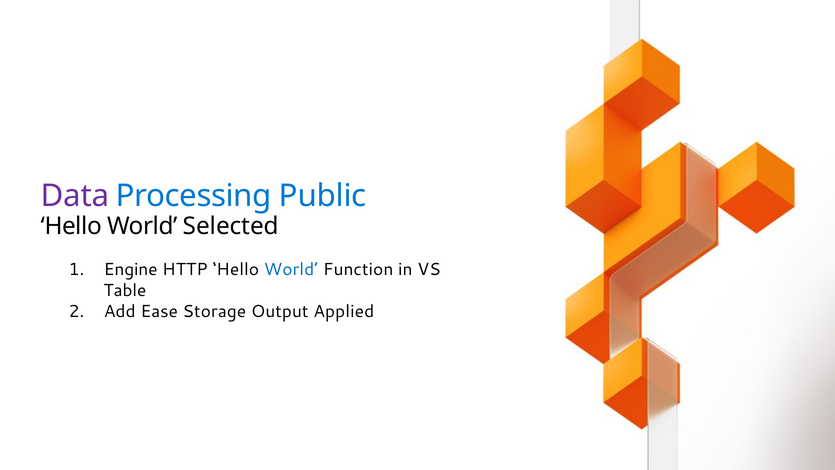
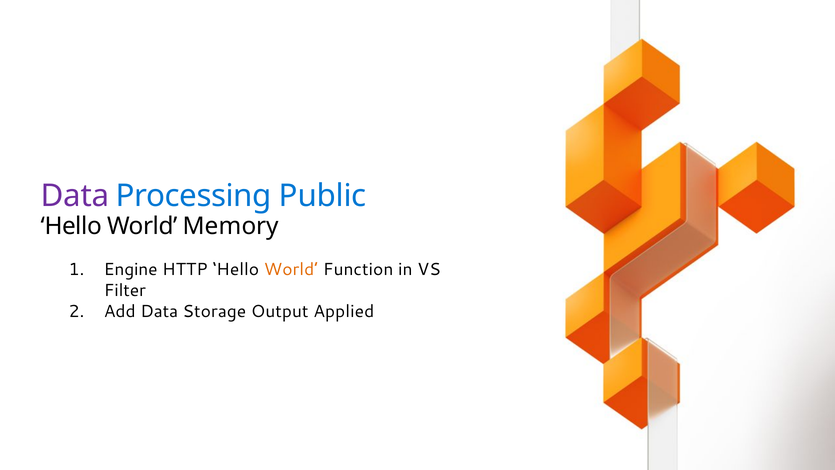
Selected: Selected -> Memory (231, 226)
World colour: blue -> orange (291, 269)
Table: Table -> Filter (125, 290)
Add Ease: Ease -> Data (159, 311)
